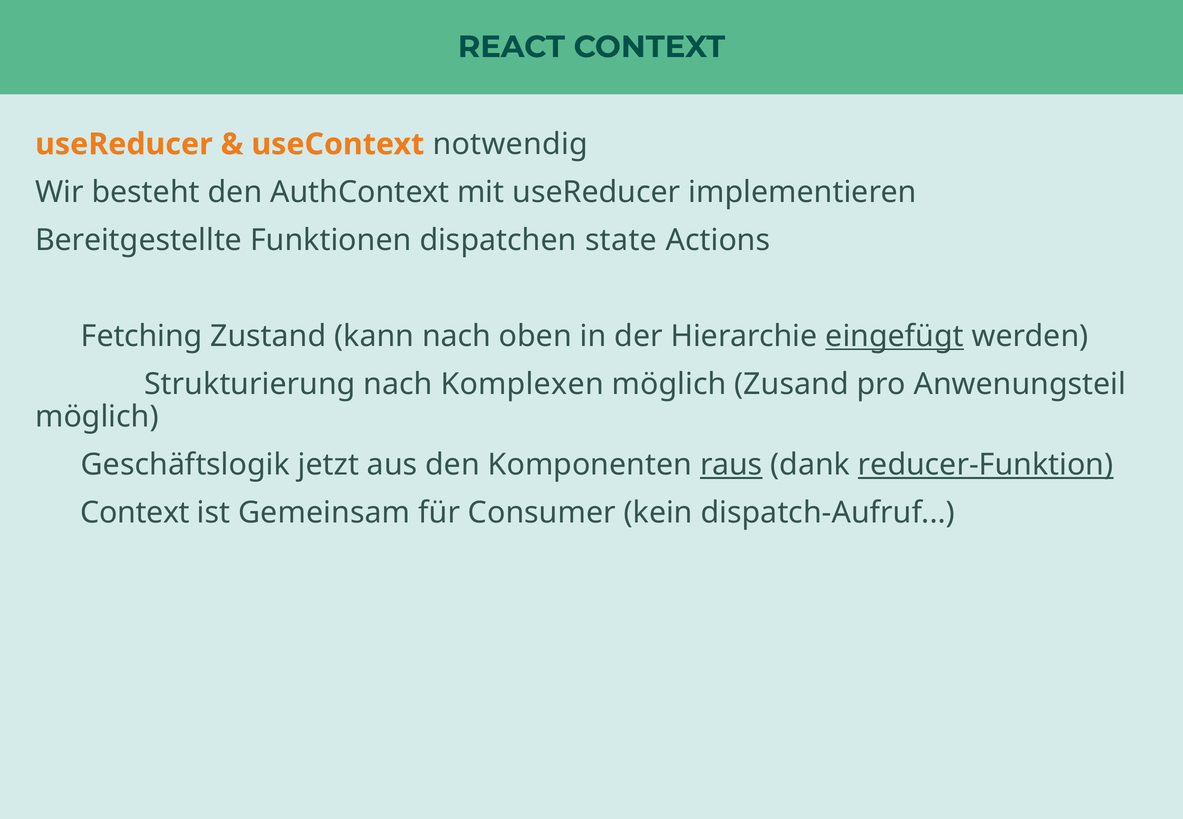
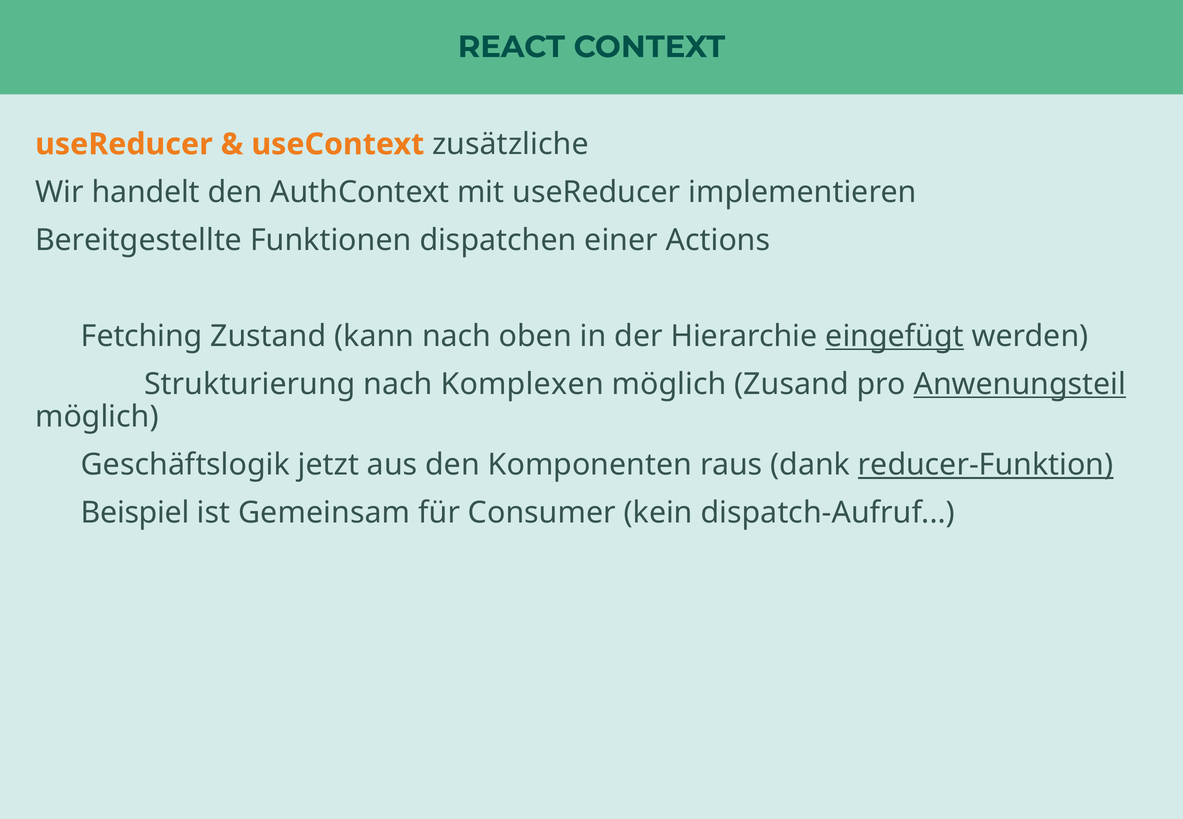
notwendig: notwendig -> zusätzliche (510, 144)
besteht: besteht -> handelt (146, 192)
state: state -> einer (621, 240)
Anwenungsteil underline: none -> present (1020, 384)
raus underline: present -> none (731, 465)
Context: Context -> Beispiel (135, 513)
